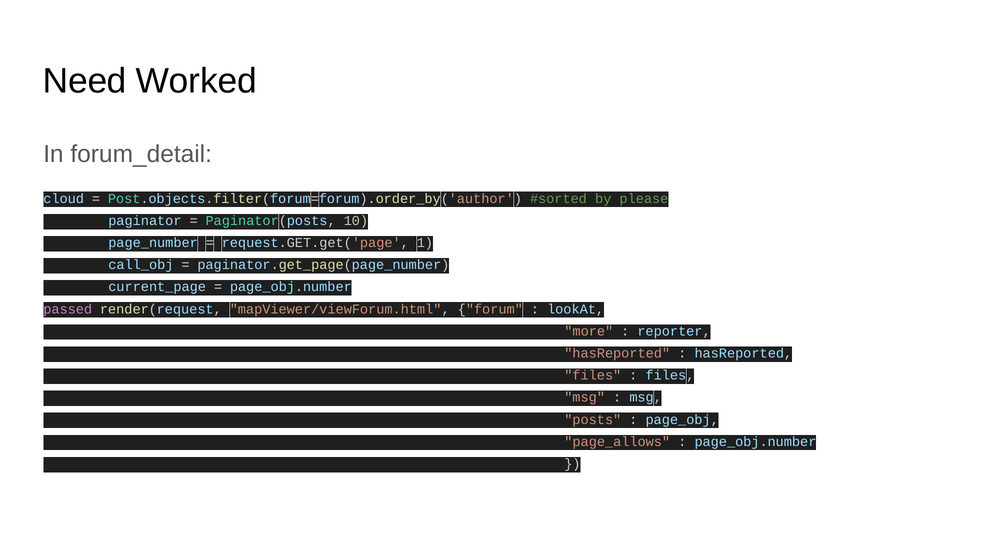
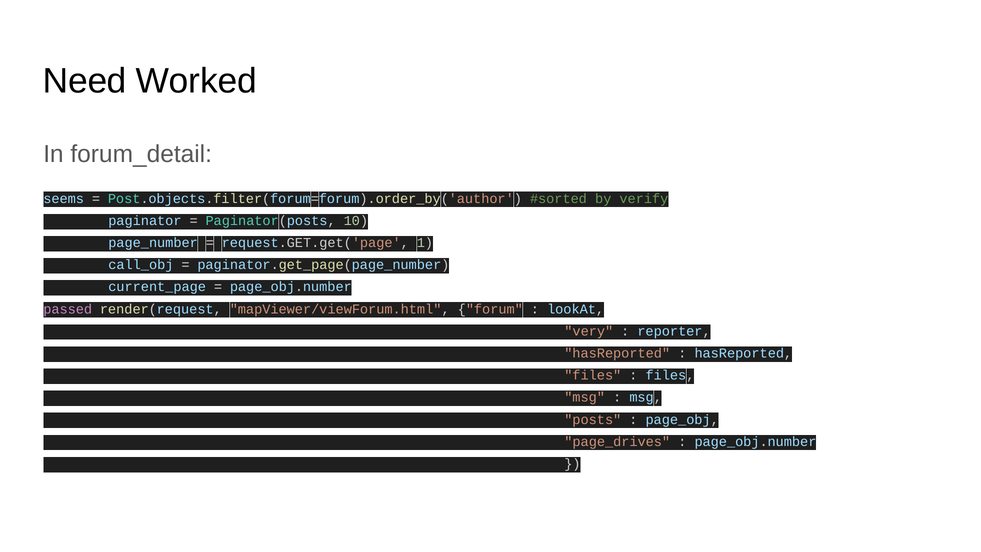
cloud: cloud -> seems (64, 198)
please: please -> verify (644, 198)
more: more -> very (589, 331)
page_allows: page_allows -> page_drives (617, 441)
